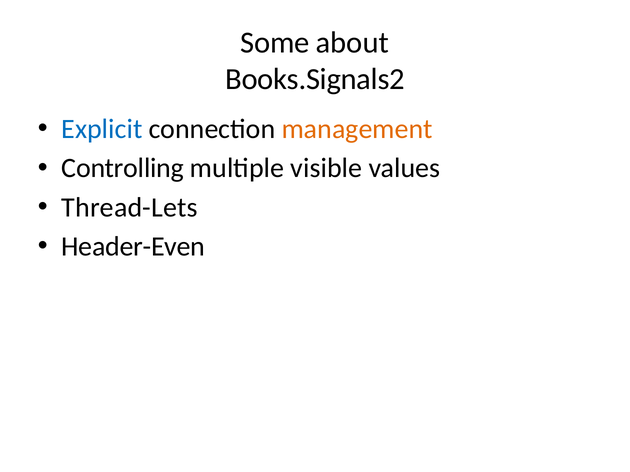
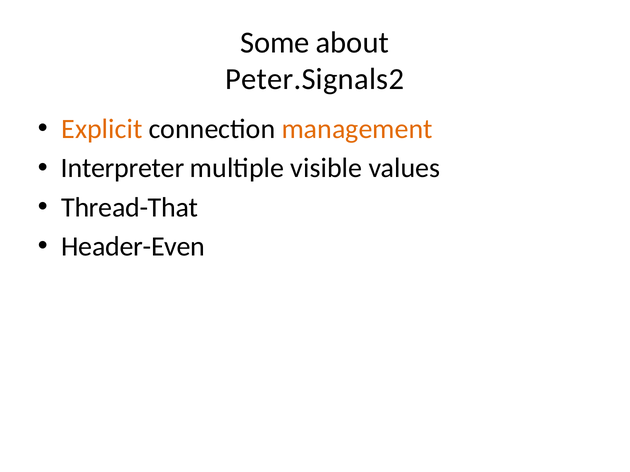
Books.Signals2: Books.Signals2 -> Peter.Signals2 (315, 79)
Explicit colour: blue -> orange (102, 129)
Controlling: Controlling -> Interpreter (123, 168)
Thread-Lets: Thread-Lets -> Thread-That (130, 208)
